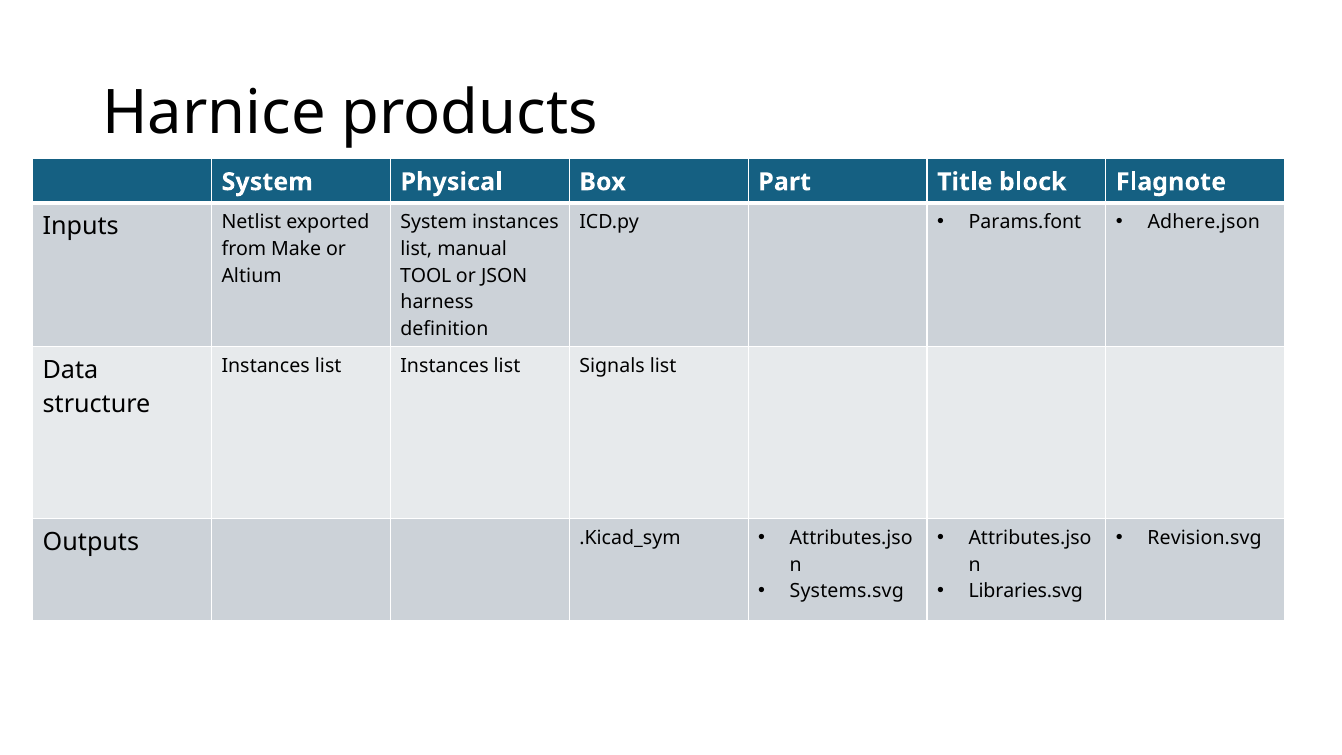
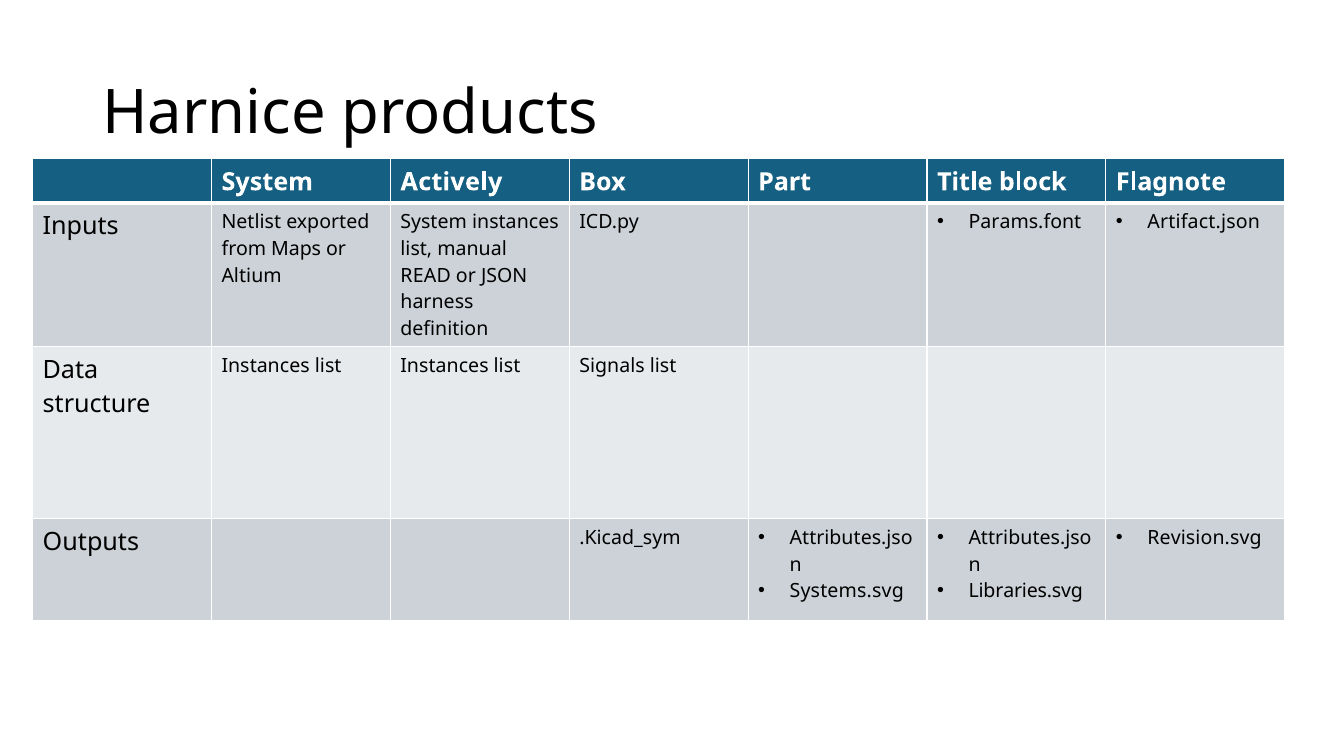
Physical: Physical -> Actively (451, 182)
Adhere.json: Adhere.json -> Artifact.json (1204, 222)
Make: Make -> Maps (296, 249)
TOOL: TOOL -> READ (426, 276)
